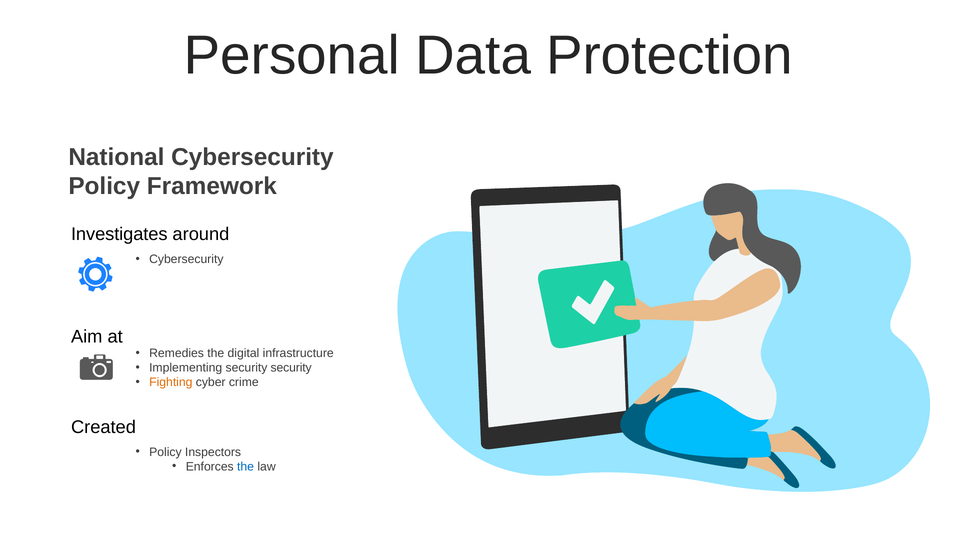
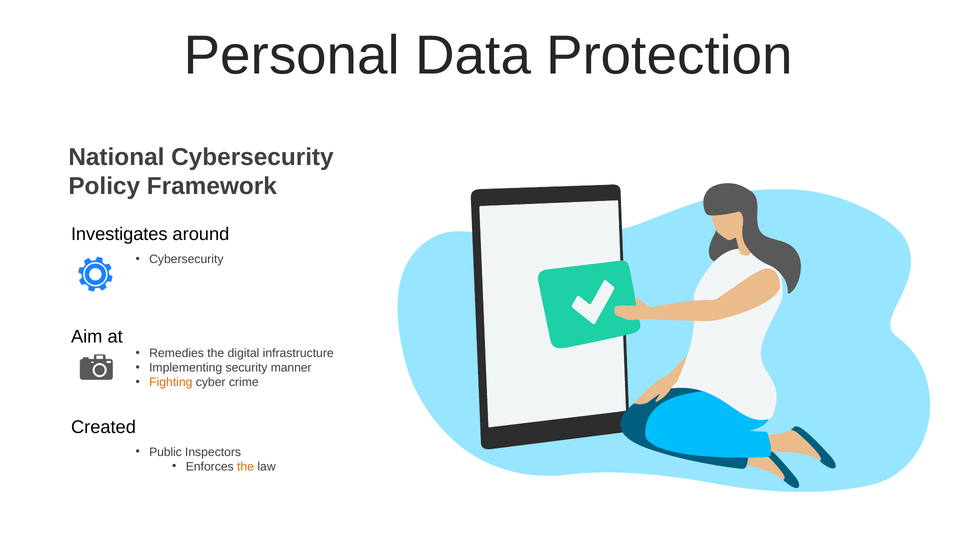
security security: security -> manner (291, 367)
Policy: Policy -> Public (165, 452)
the colour: blue -> orange (246, 466)
